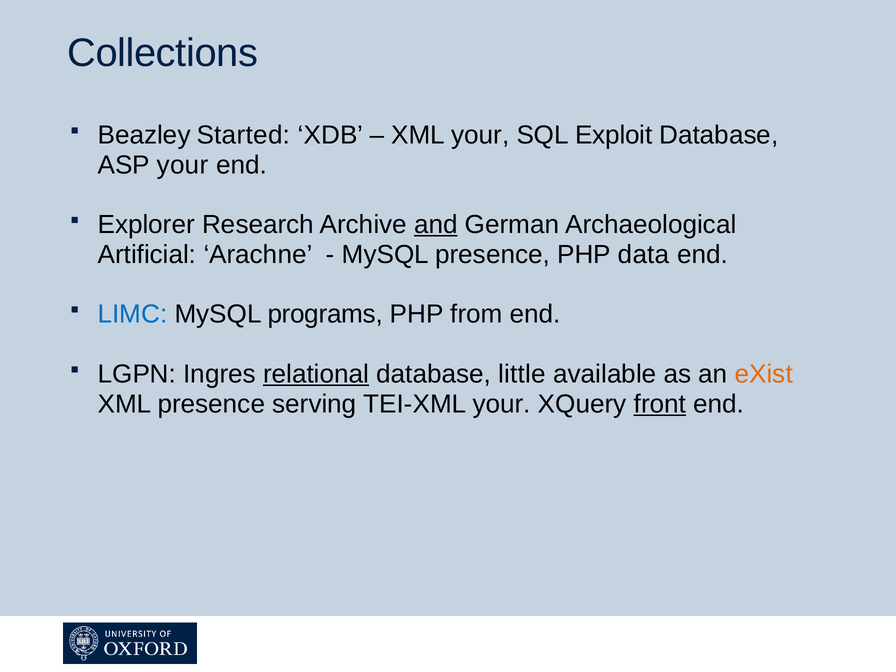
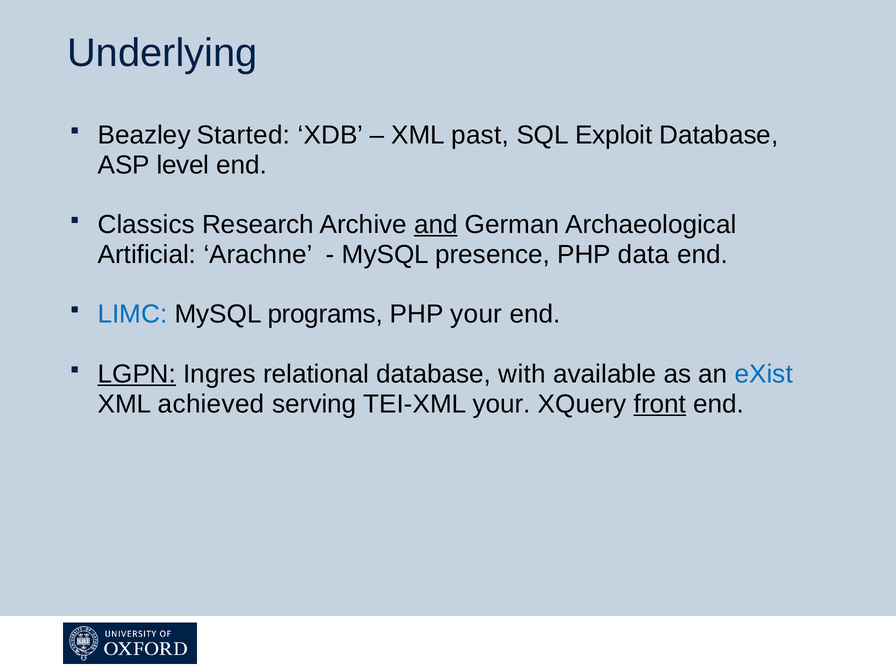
Collections: Collections -> Underlying (162, 53)
XML your: your -> past (480, 135)
ASP your: your -> level (183, 165)
Explorer: Explorer -> Classics (146, 225)
PHP from: from -> your (476, 314)
LGPN underline: none -> present (137, 374)
relational underline: present -> none (316, 374)
little: little -> with (522, 374)
eXist colour: orange -> blue (764, 374)
XML presence: presence -> achieved (211, 404)
